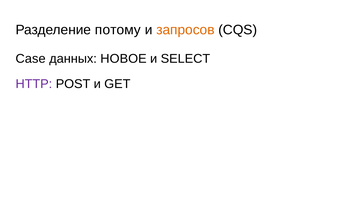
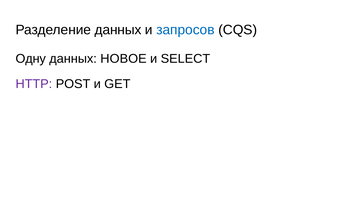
Разделение потому: потому -> данных (118, 30)
запросов colour: orange -> blue (185, 30)
Case: Case -> Одну (31, 59)
